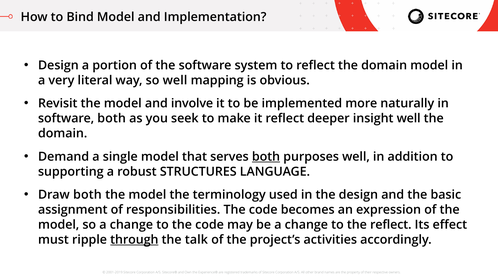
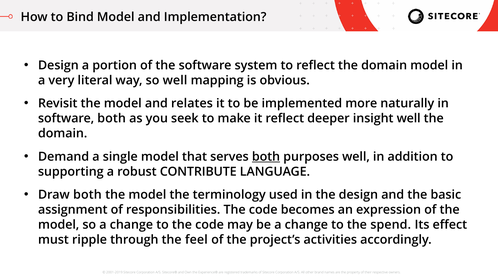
involve: involve -> relates (192, 104)
STRUCTURES: STRUCTURES -> CONTRIBUTE (198, 172)
the reflect: reflect -> spend (391, 225)
through underline: present -> none (134, 240)
talk: talk -> feel (196, 240)
